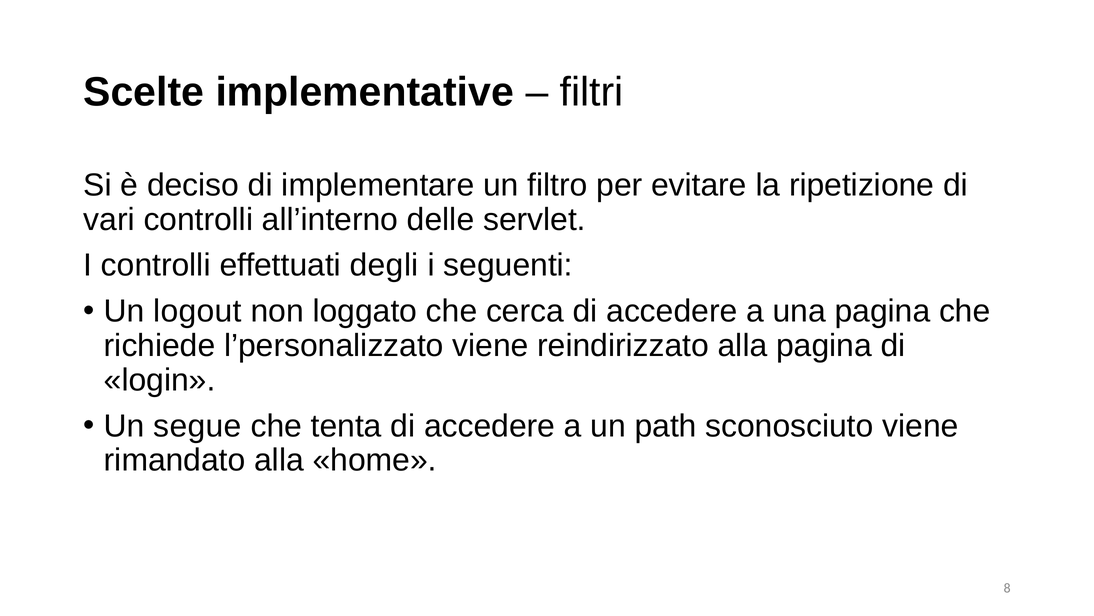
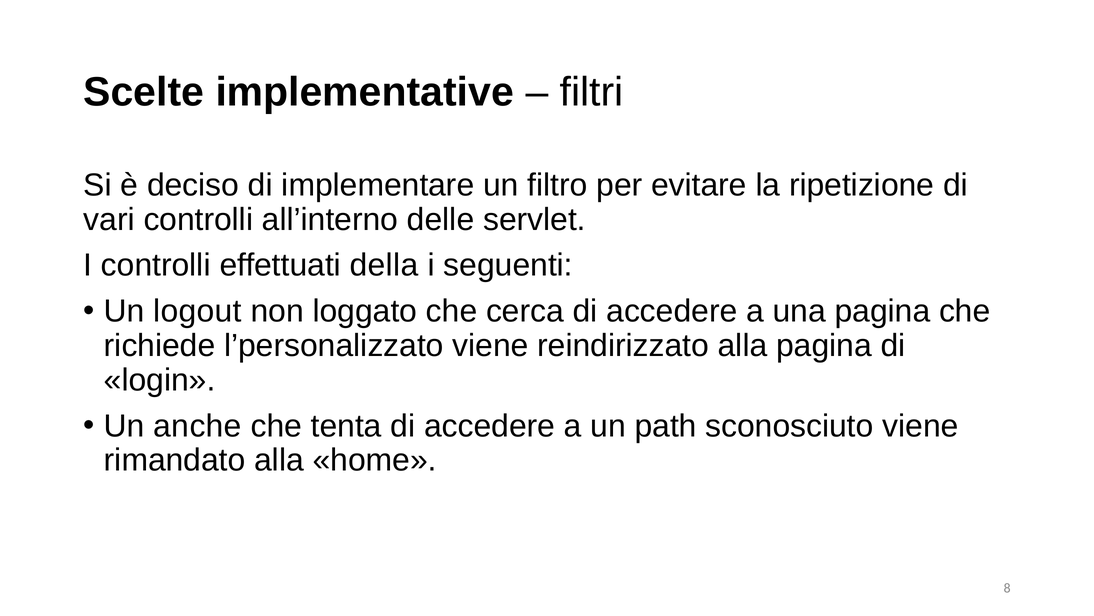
degli: degli -> della (384, 265)
segue: segue -> anche (197, 426)
